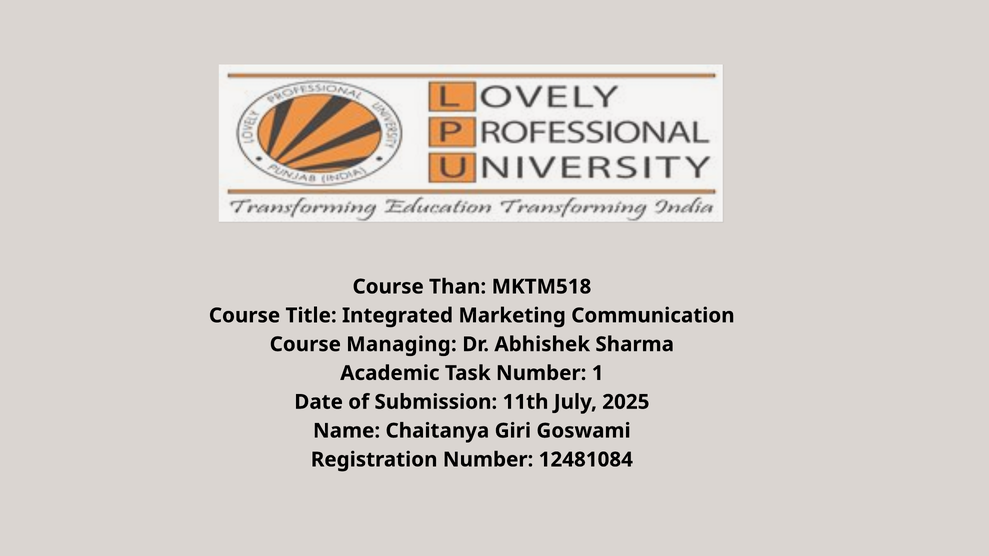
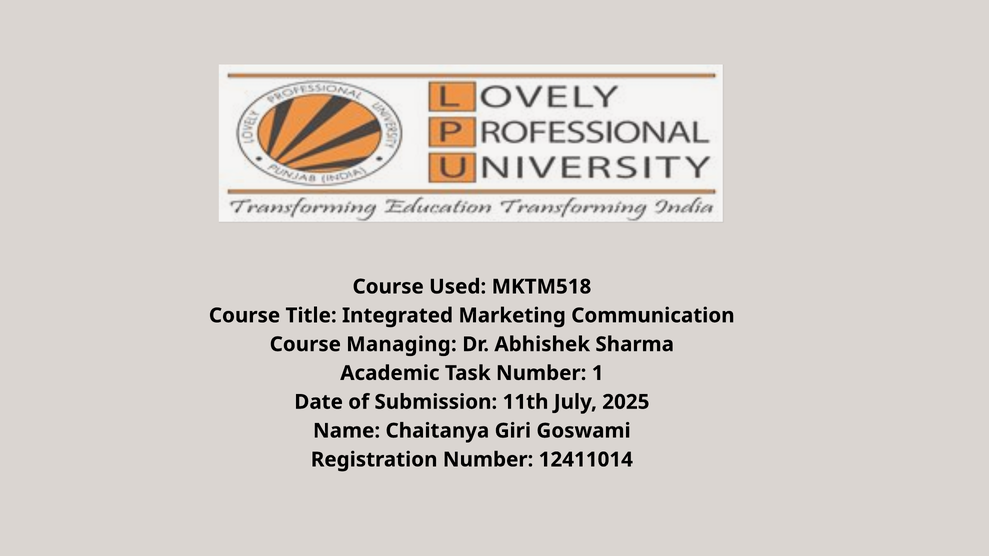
Than: Than -> Used (458, 287)
12481084: 12481084 -> 12411014 (586, 460)
